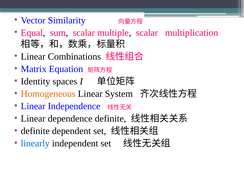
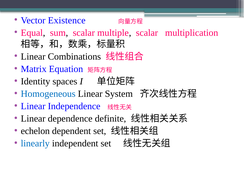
Similarity: Similarity -> Existence (67, 20)
Homogeneous colour: orange -> blue (48, 94)
definite: definite -> echelon (35, 131)
